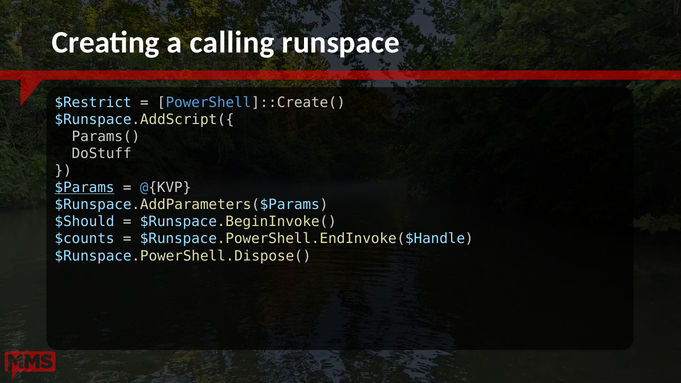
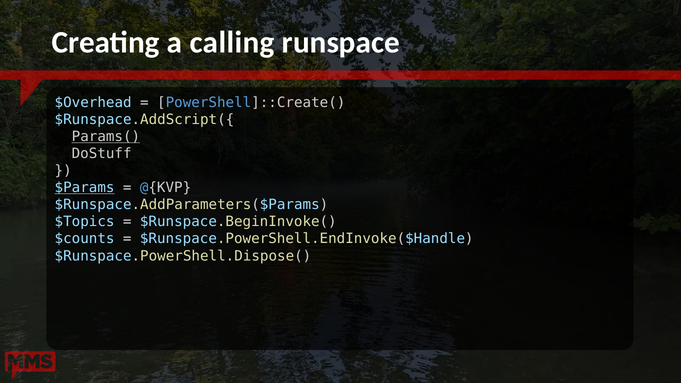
$Restrict: $Restrict -> $Overhead (93, 103)
Params( underline: none -> present (106, 137)
$Should: $Should -> $Topics (85, 222)
